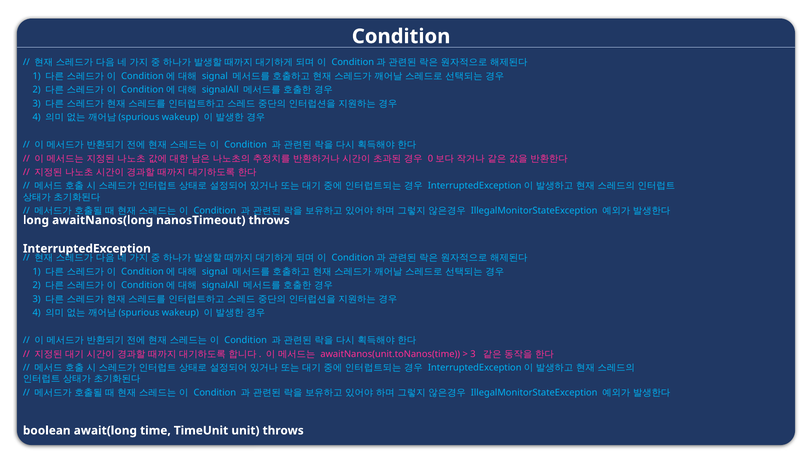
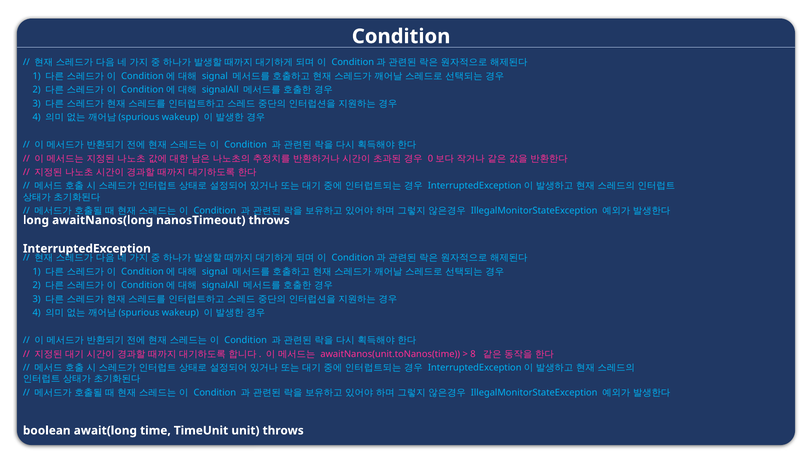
3: 3 -> 8 (473, 354)
